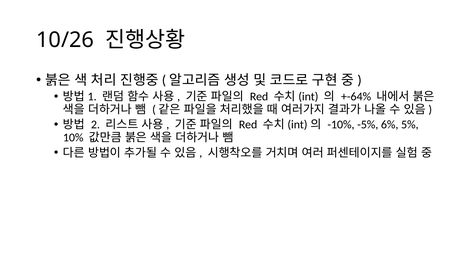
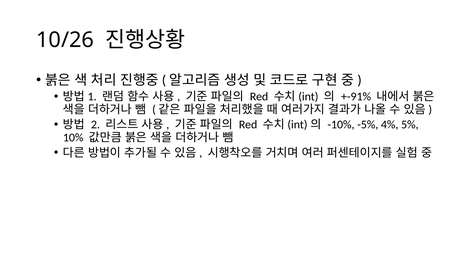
+-64%: +-64% -> +-91% (356, 97)
6%: 6% -> 4% (390, 125)
